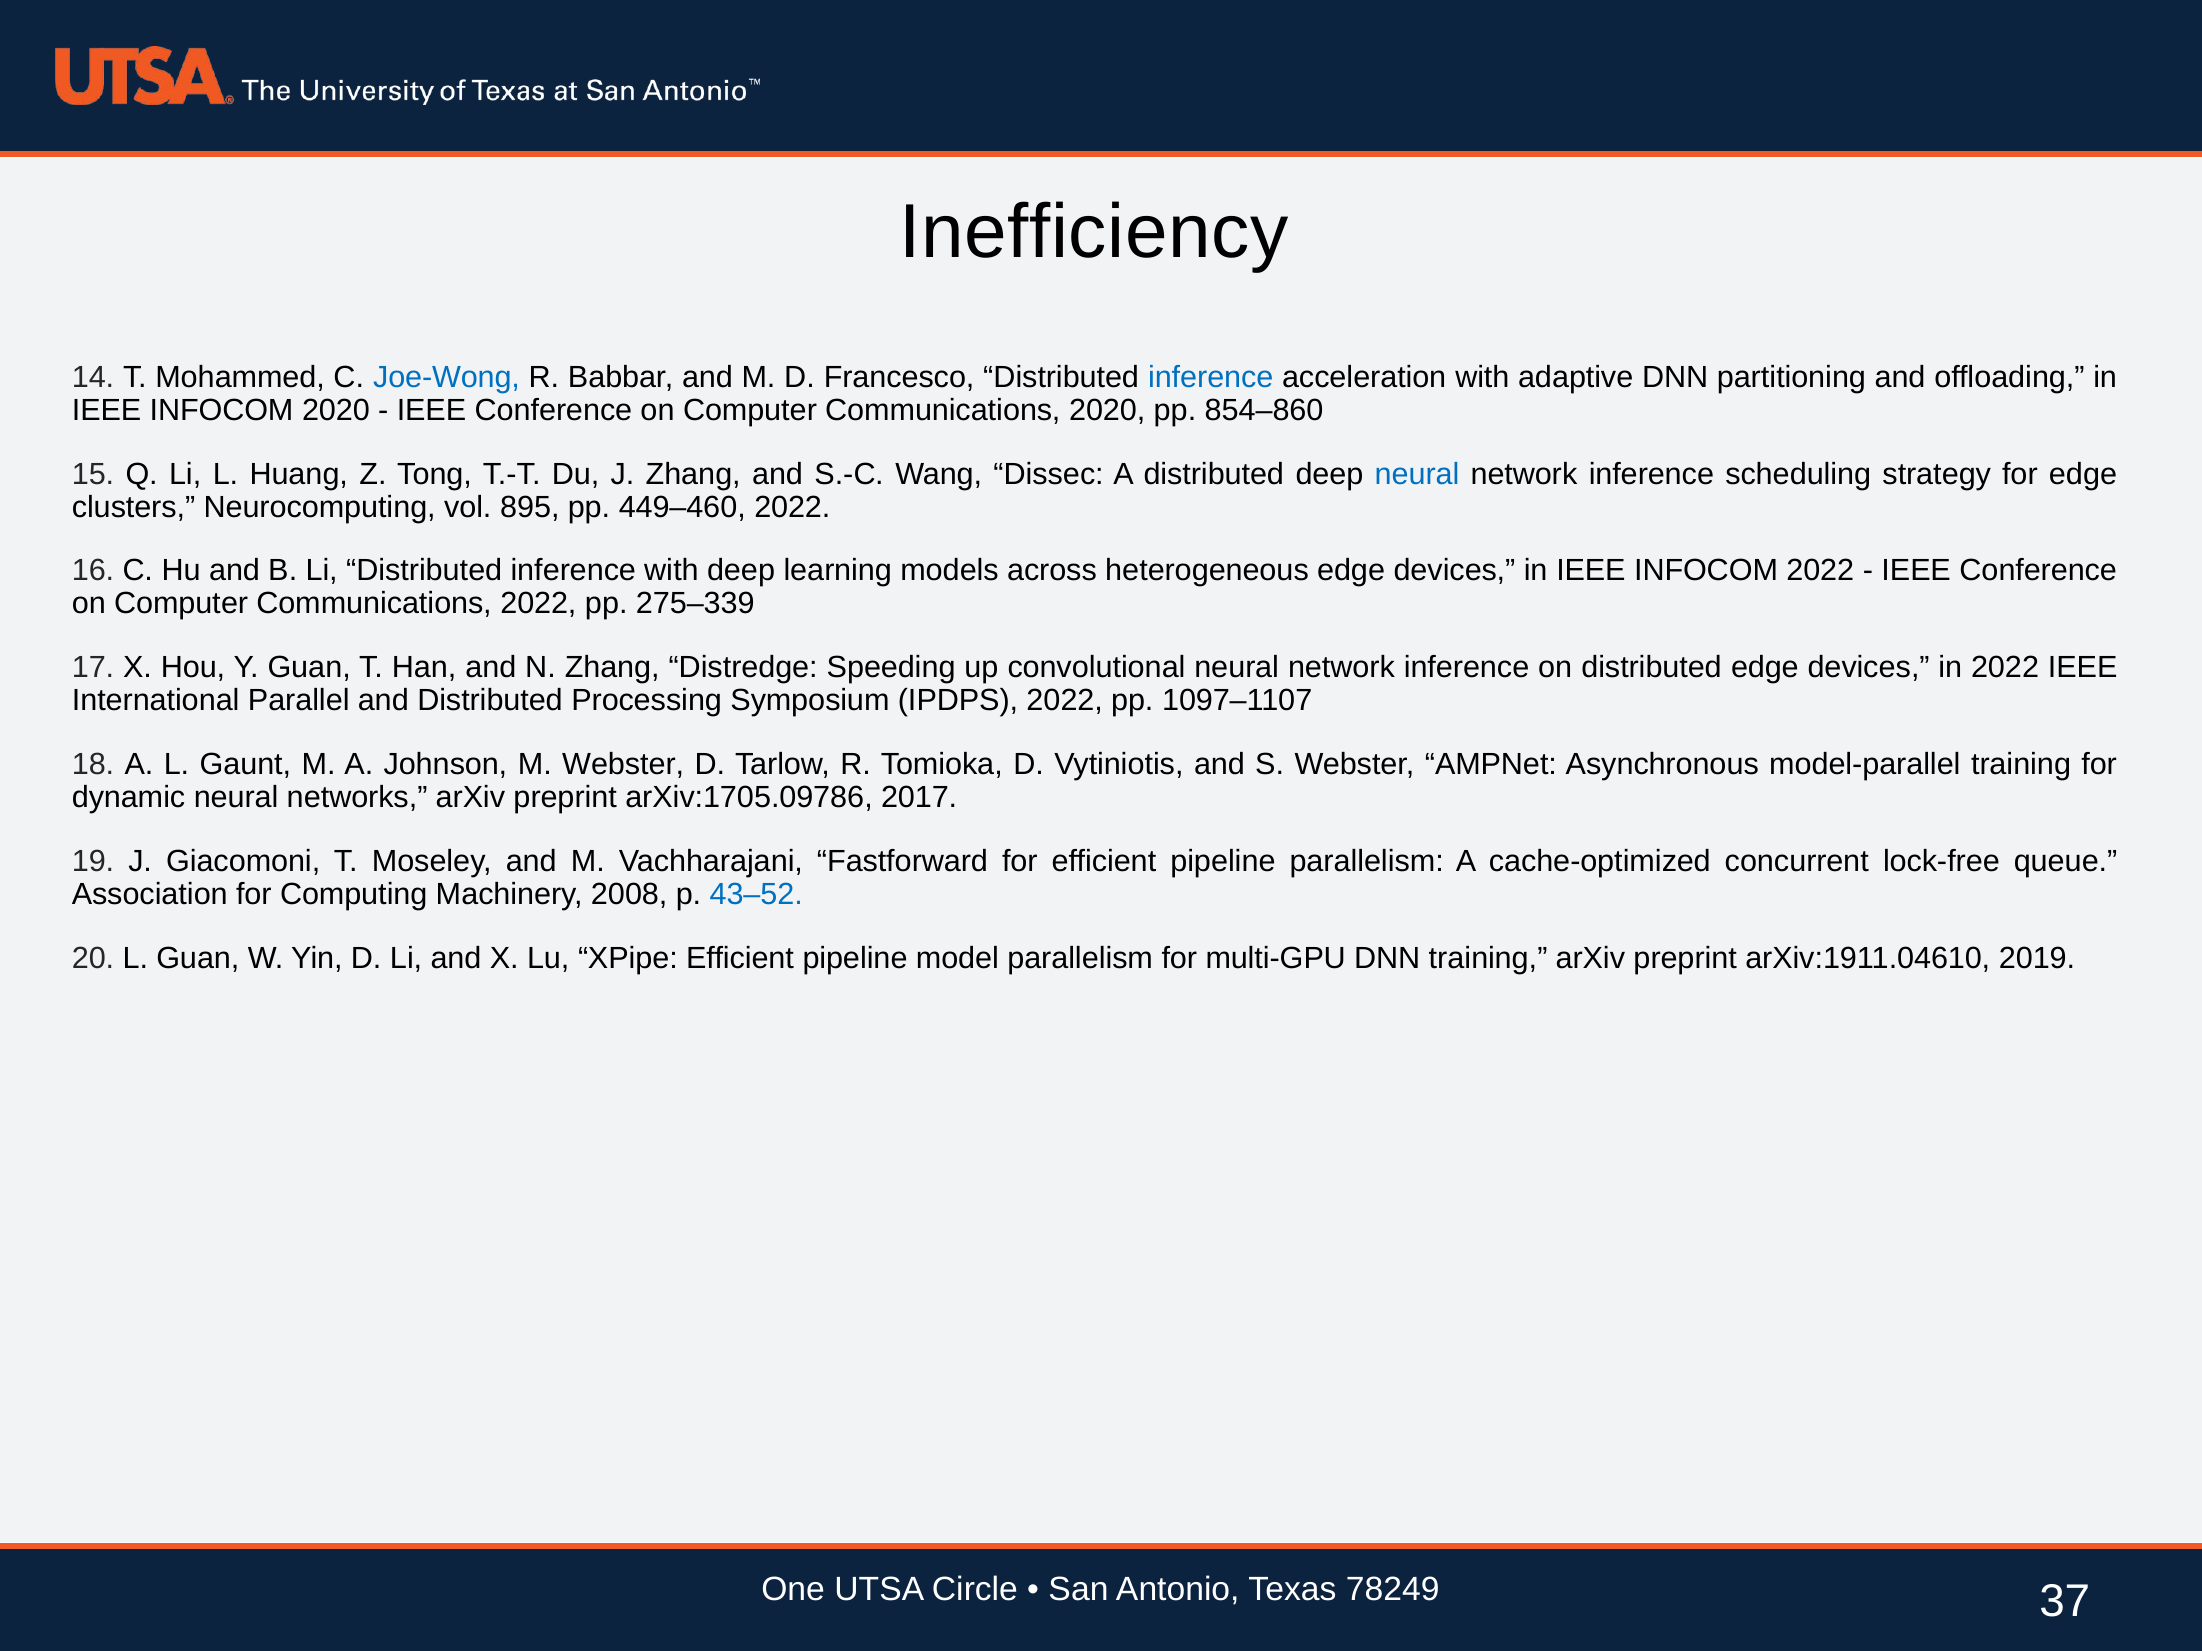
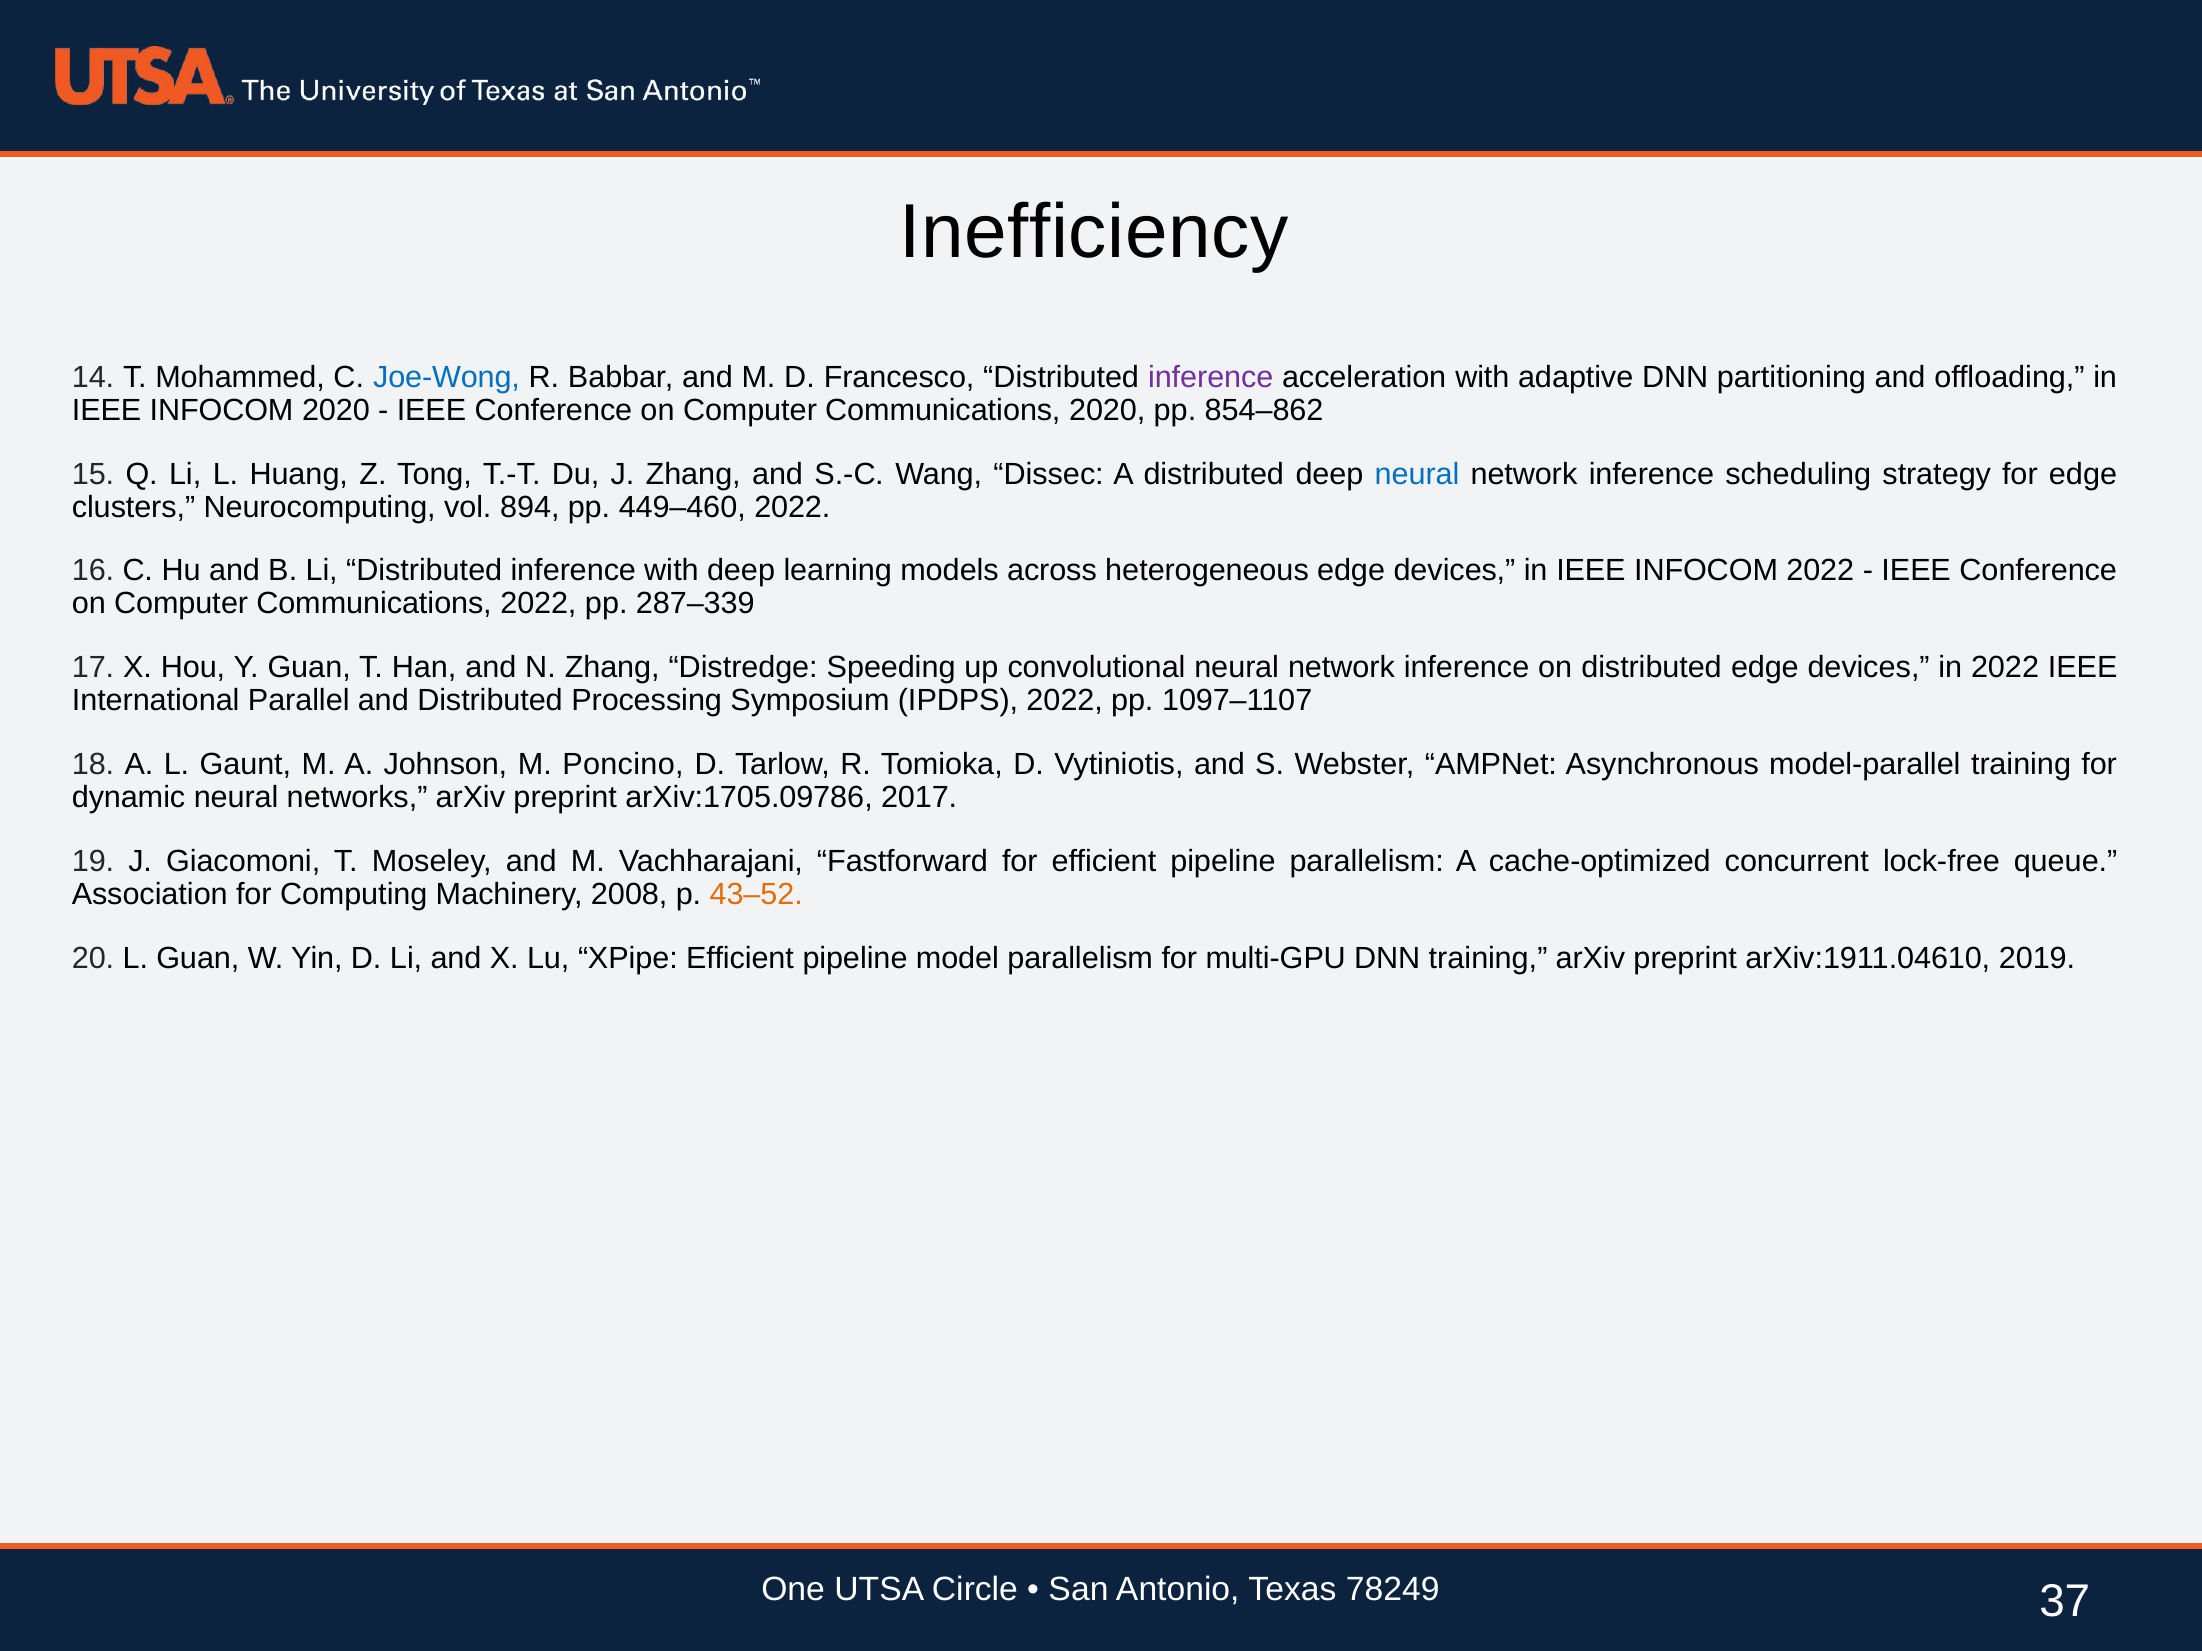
inference colour: blue -> purple (1211, 377)
854–860: 854–860 -> 854–862 (1264, 410)
895: 895 -> 894 (530, 507)
275–339: 275–339 -> 287–339 (695, 604)
M Webster: Webster -> Poncino (623, 765)
43–52 colour: blue -> orange (756, 895)
